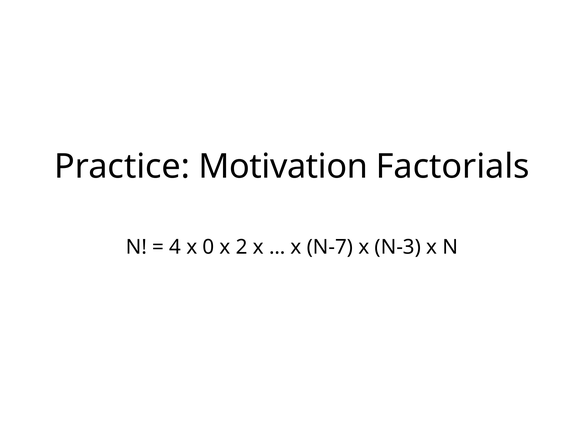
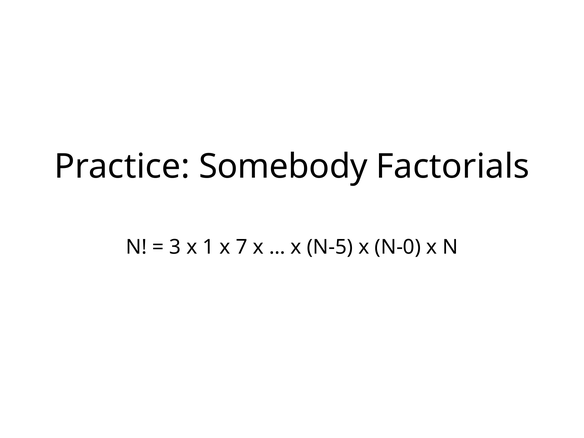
Motivation: Motivation -> Somebody (283, 167)
4: 4 -> 3 (175, 247)
0: 0 -> 1 (208, 247)
2: 2 -> 7 (242, 247)
N-7: N-7 -> N-5 (330, 247)
N-3: N-3 -> N-0 (398, 247)
